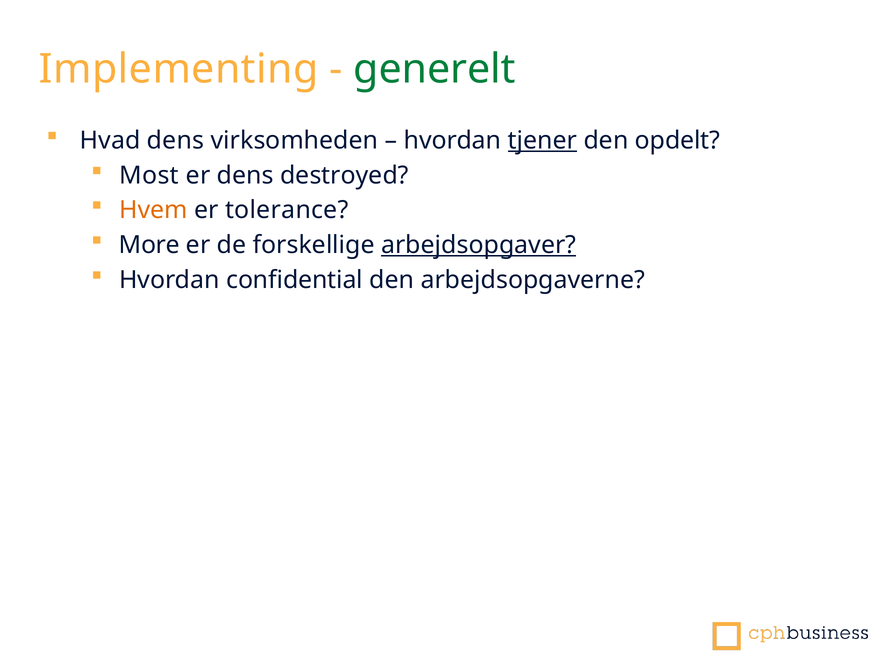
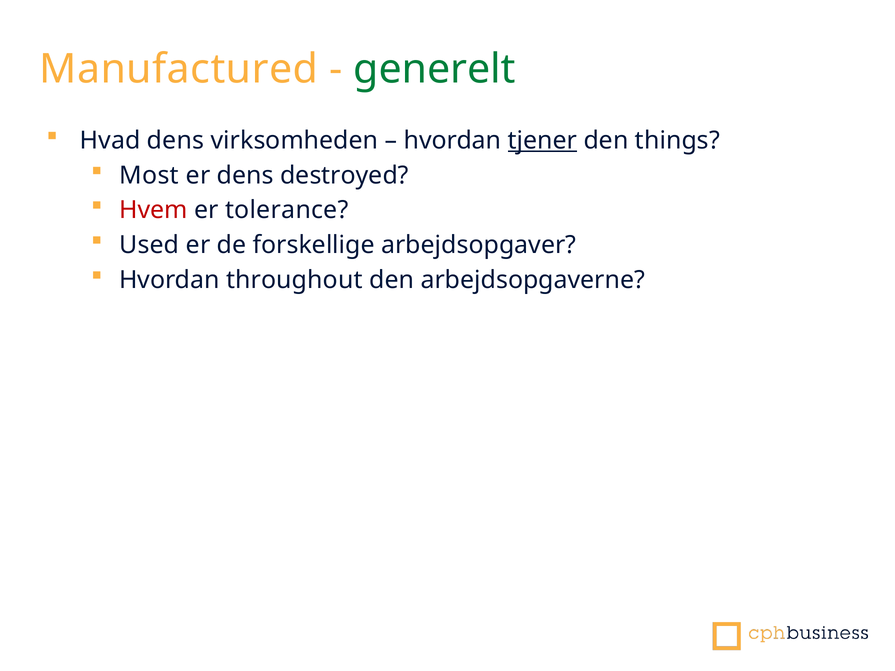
Implementing: Implementing -> Manufactured (179, 69)
opdelt: opdelt -> things (677, 140)
Hvem colour: orange -> red (153, 210)
More: More -> Used (149, 245)
arbejdsopgaver underline: present -> none (479, 245)
confidential: confidential -> throughout (294, 280)
